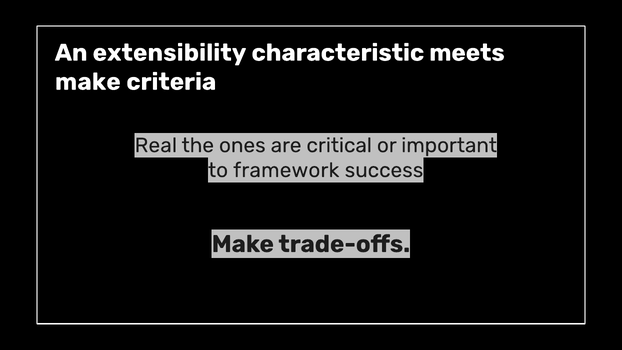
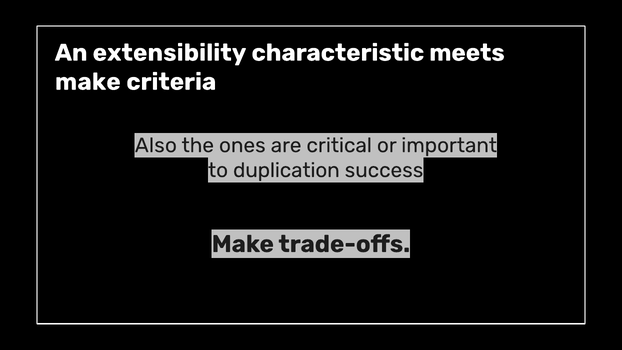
Real: Real -> Also (156, 145)
framework: framework -> duplication (286, 170)
